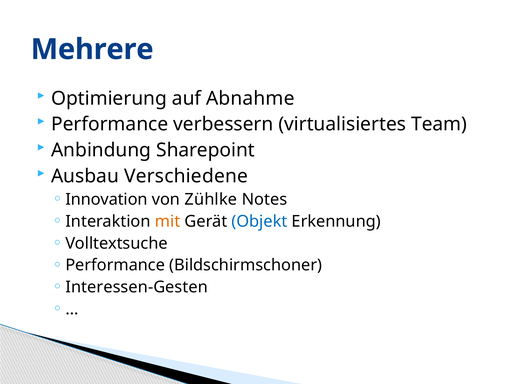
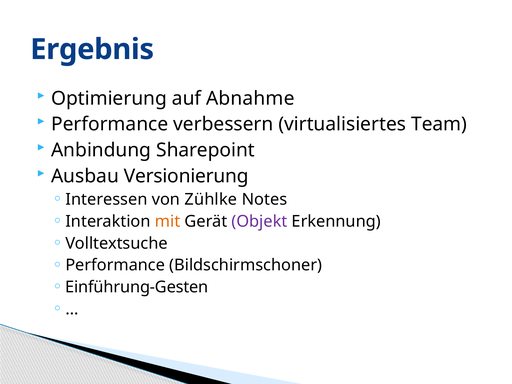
Mehrere: Mehrere -> Ergebnis (92, 49)
Verschiedene: Verschiedene -> Versionierung (186, 176)
Innovation: Innovation -> Interessen (106, 199)
Objekt colour: blue -> purple (259, 221)
Interessen-Gesten: Interessen-Gesten -> Einführung-Gesten (137, 287)
